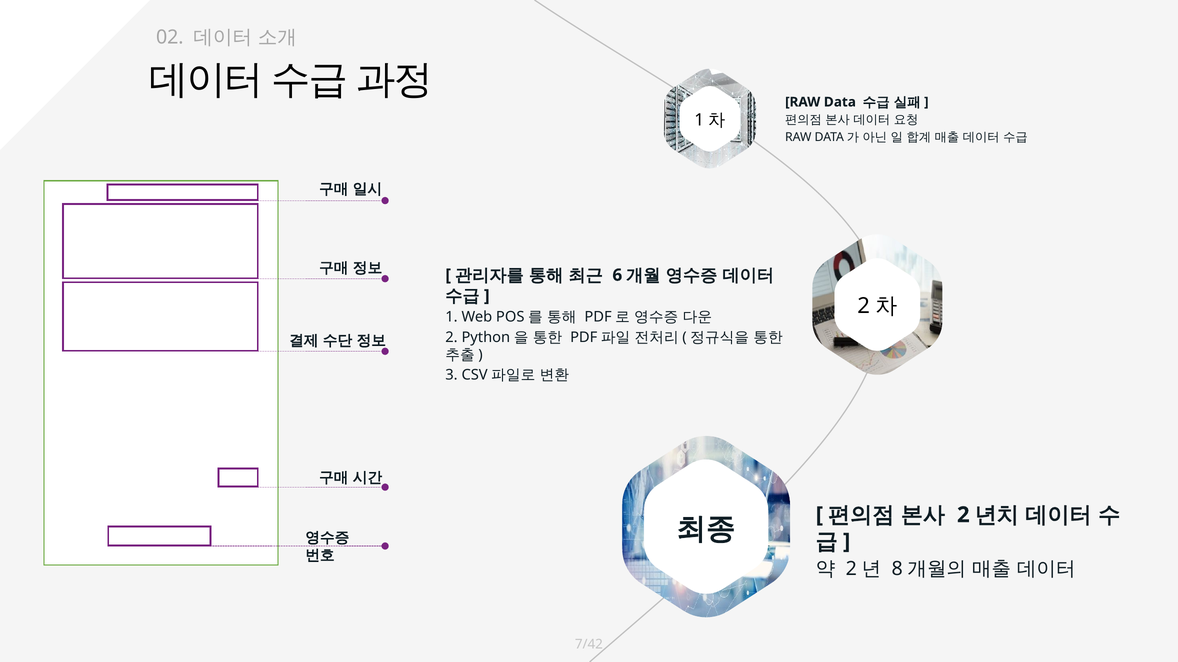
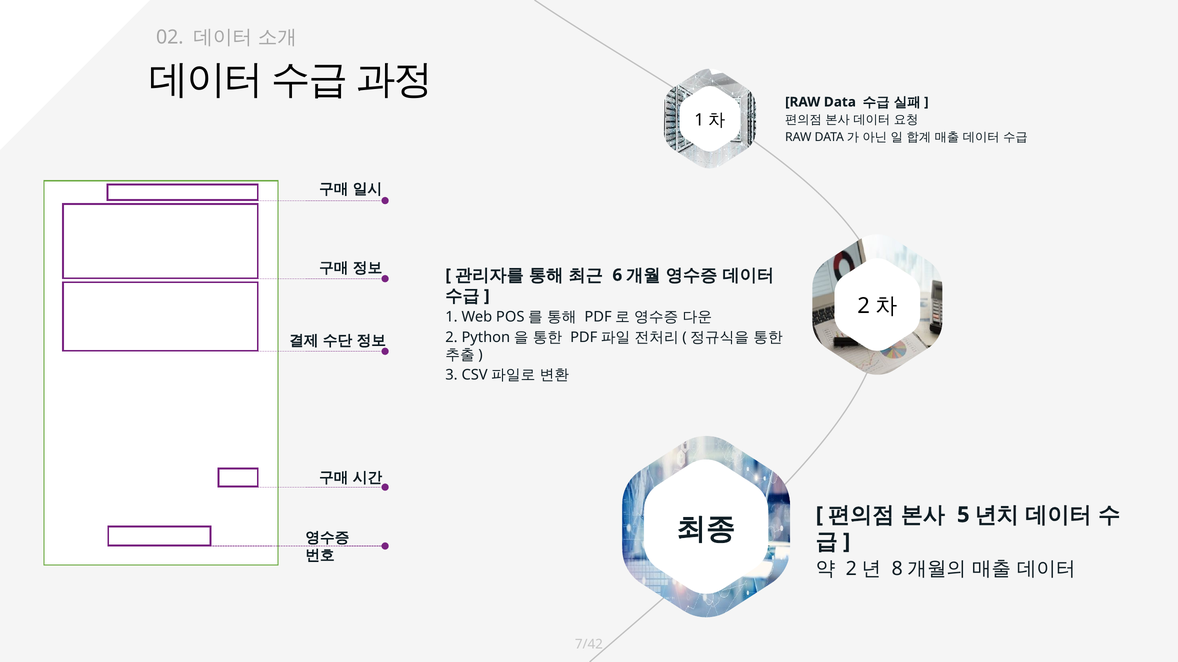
2: 2 -> 5 (963, 515)
